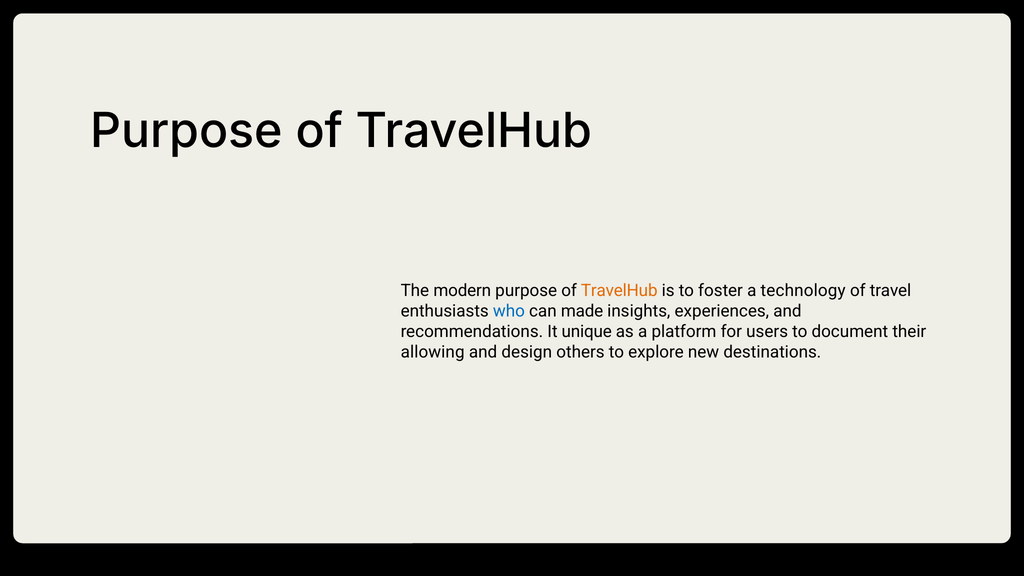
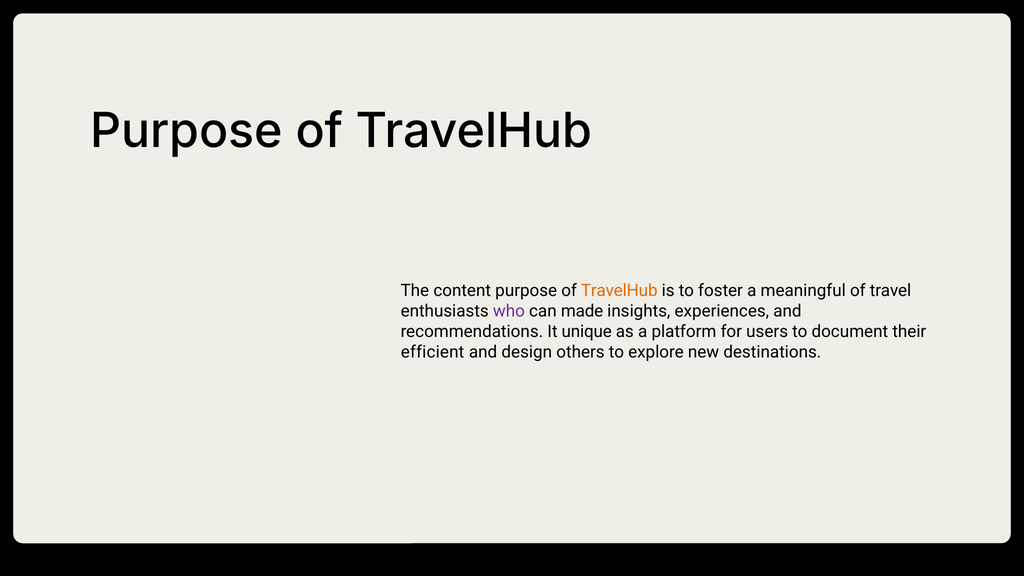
modern: modern -> content (462, 290)
technology: technology -> meaningful (803, 290)
who colour: blue -> purple (509, 311)
allowing: allowing -> efficient (433, 352)
